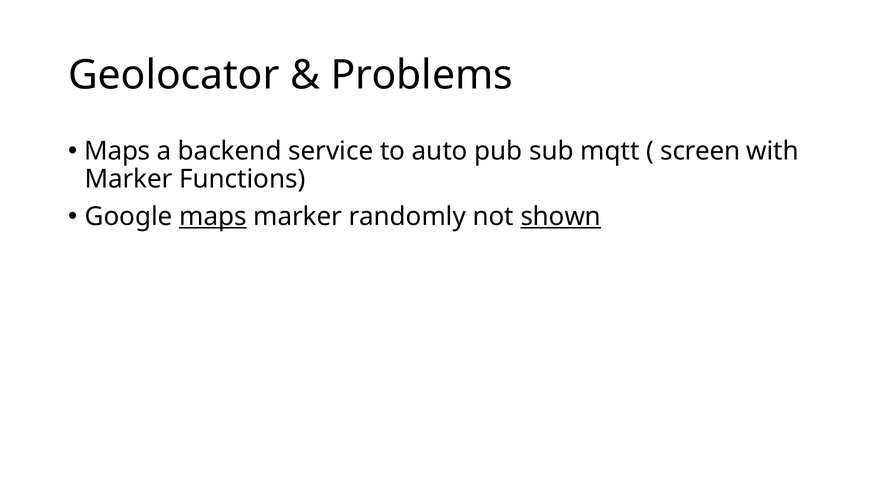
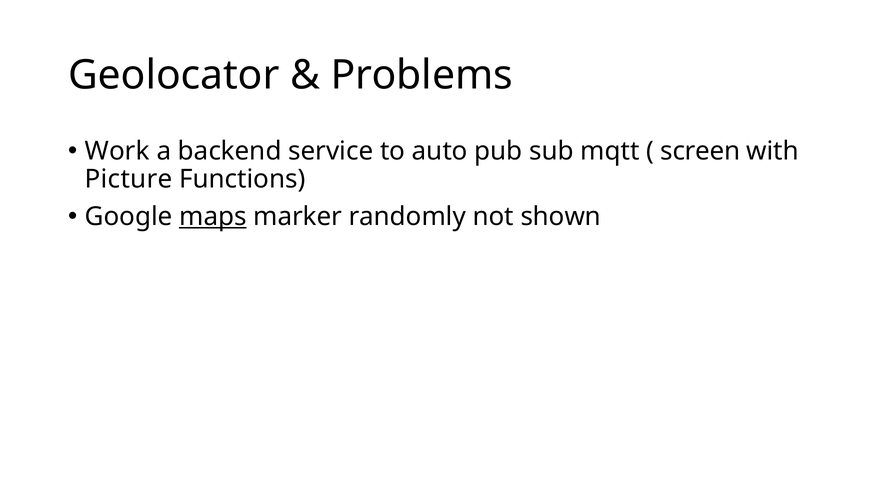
Maps: Maps -> Work (117, 151)
Marker: Marker -> Picture (129, 179)
shown underline: present -> none (561, 216)
